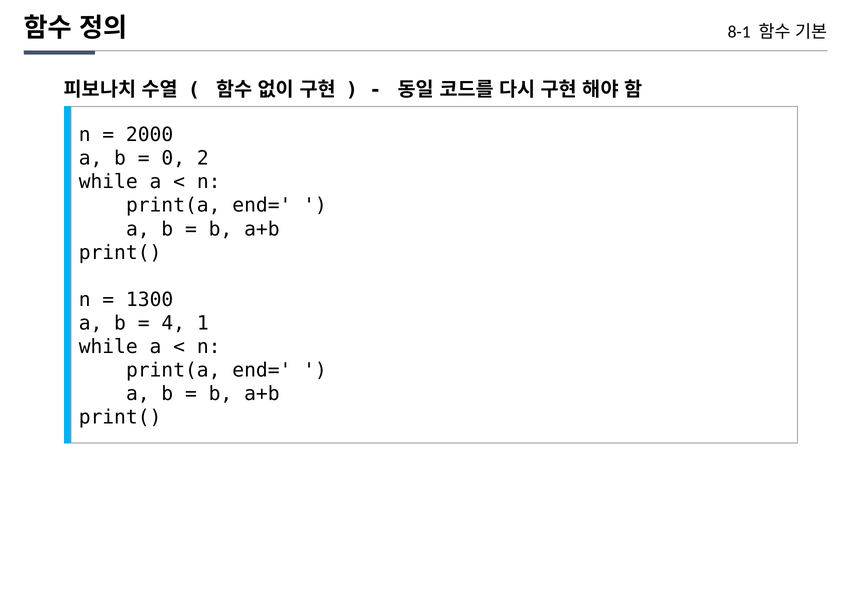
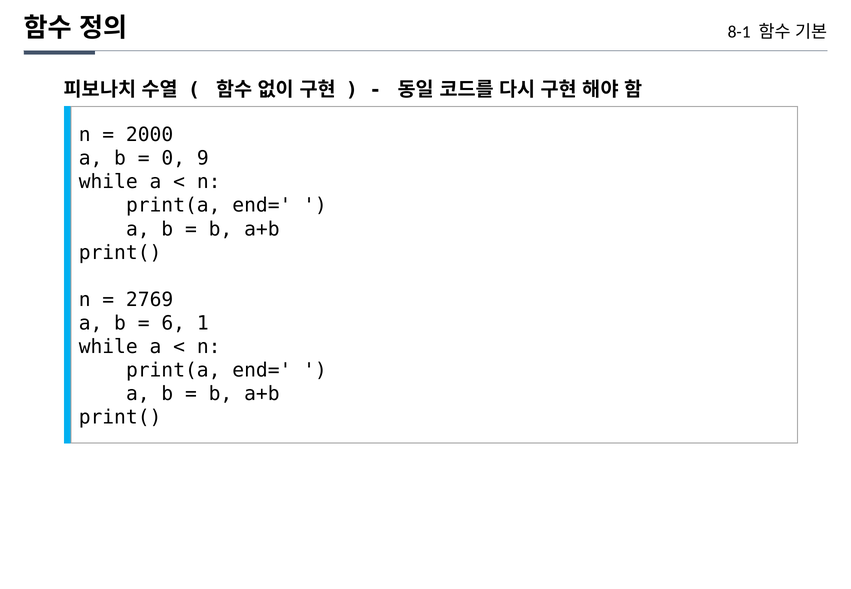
2: 2 -> 9 (203, 158)
1300: 1300 -> 2769 (150, 300)
4: 4 -> 6 (173, 323)
